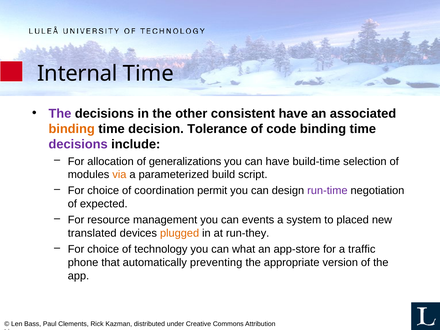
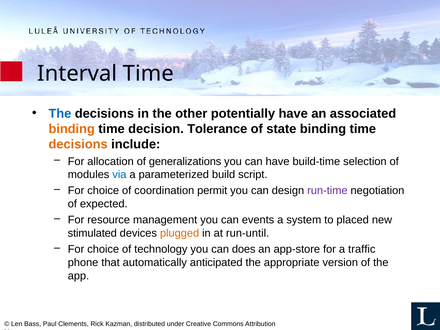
Internal: Internal -> Interval (77, 73)
The colour: purple -> blue (60, 113)
consistent: consistent -> potentially (243, 113)
code: code -> state (281, 129)
decisions colour: purple -> orange (78, 144)
via colour: orange -> blue (119, 175)
translated: translated -> stimulated (92, 233)
run-they: run-they -> run-until (248, 233)
what: what -> does (244, 249)
preventing: preventing -> anticipated (216, 263)
